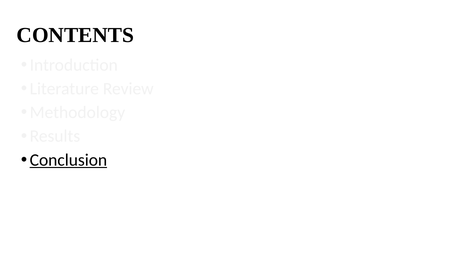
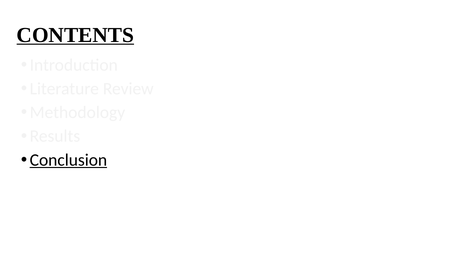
CONTENTS underline: none -> present (75, 35)
